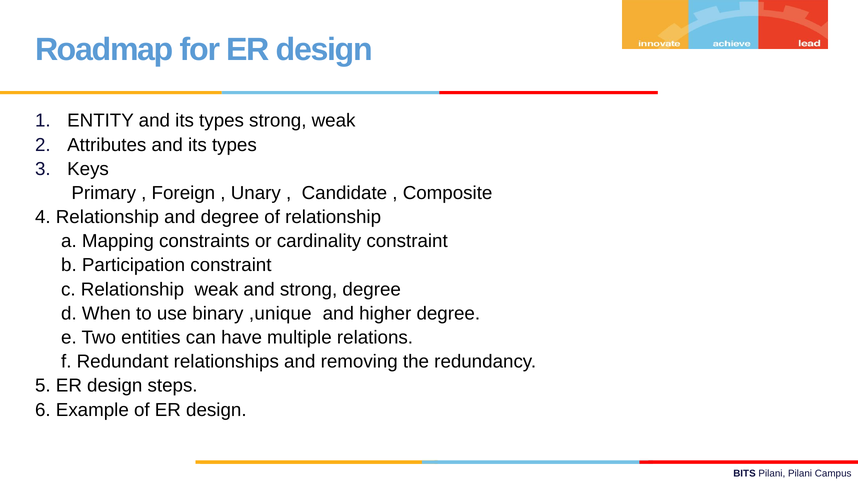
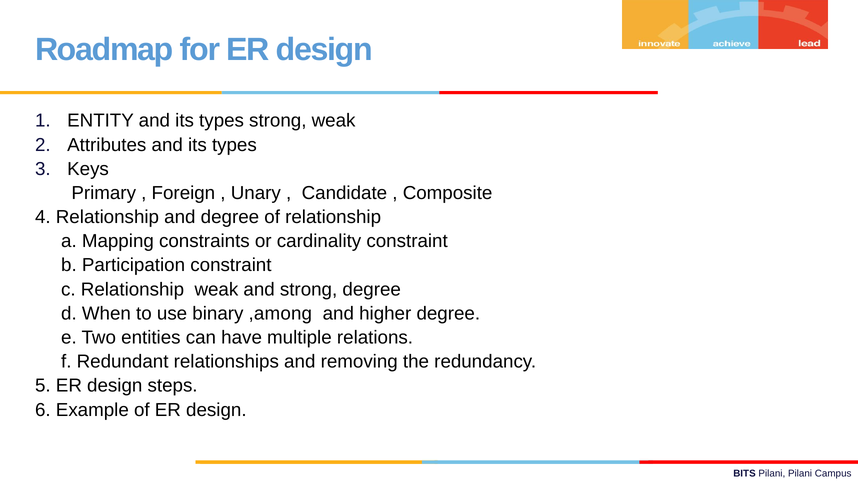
,unique: ,unique -> ,among (280, 314)
